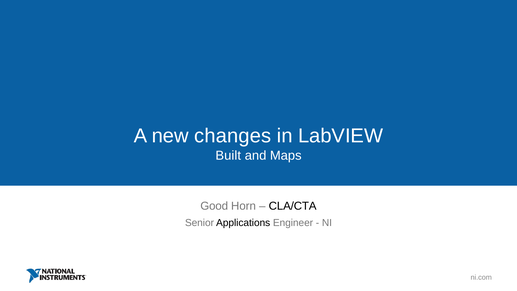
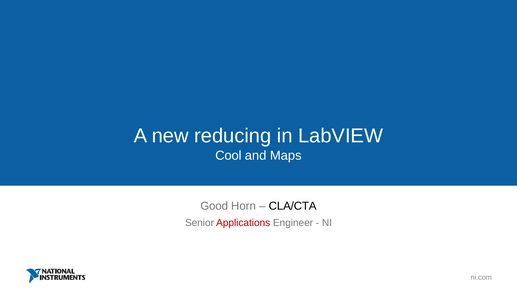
changes: changes -> reducing (233, 136)
Built: Built -> Cool (228, 155)
Applications colour: black -> red (243, 223)
